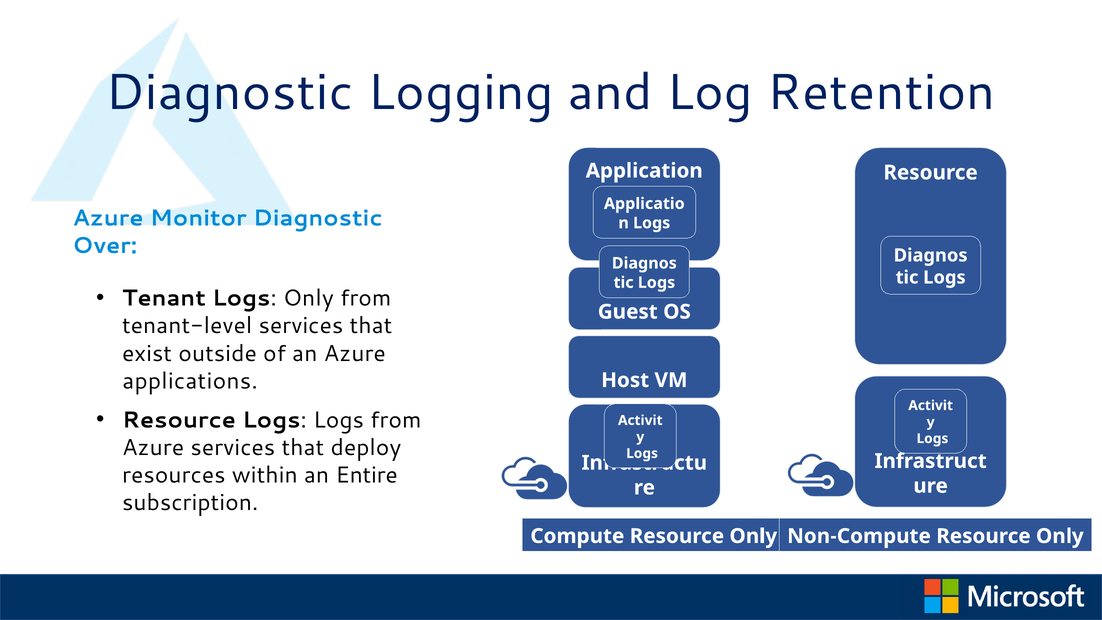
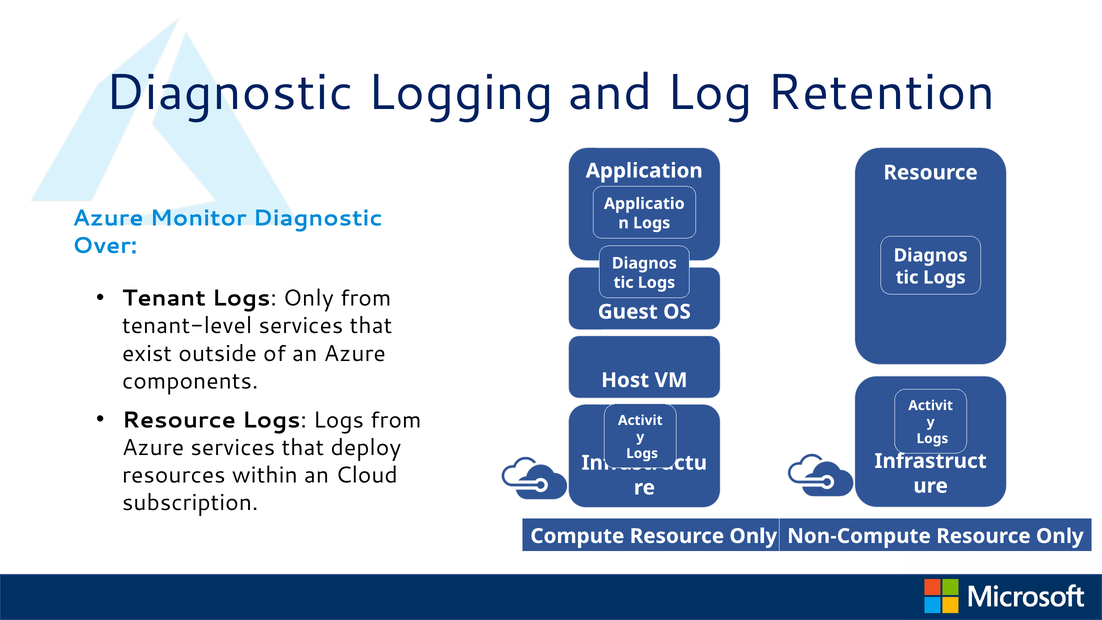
applications: applications -> components (190, 381)
Entire: Entire -> Cloud (367, 475)
